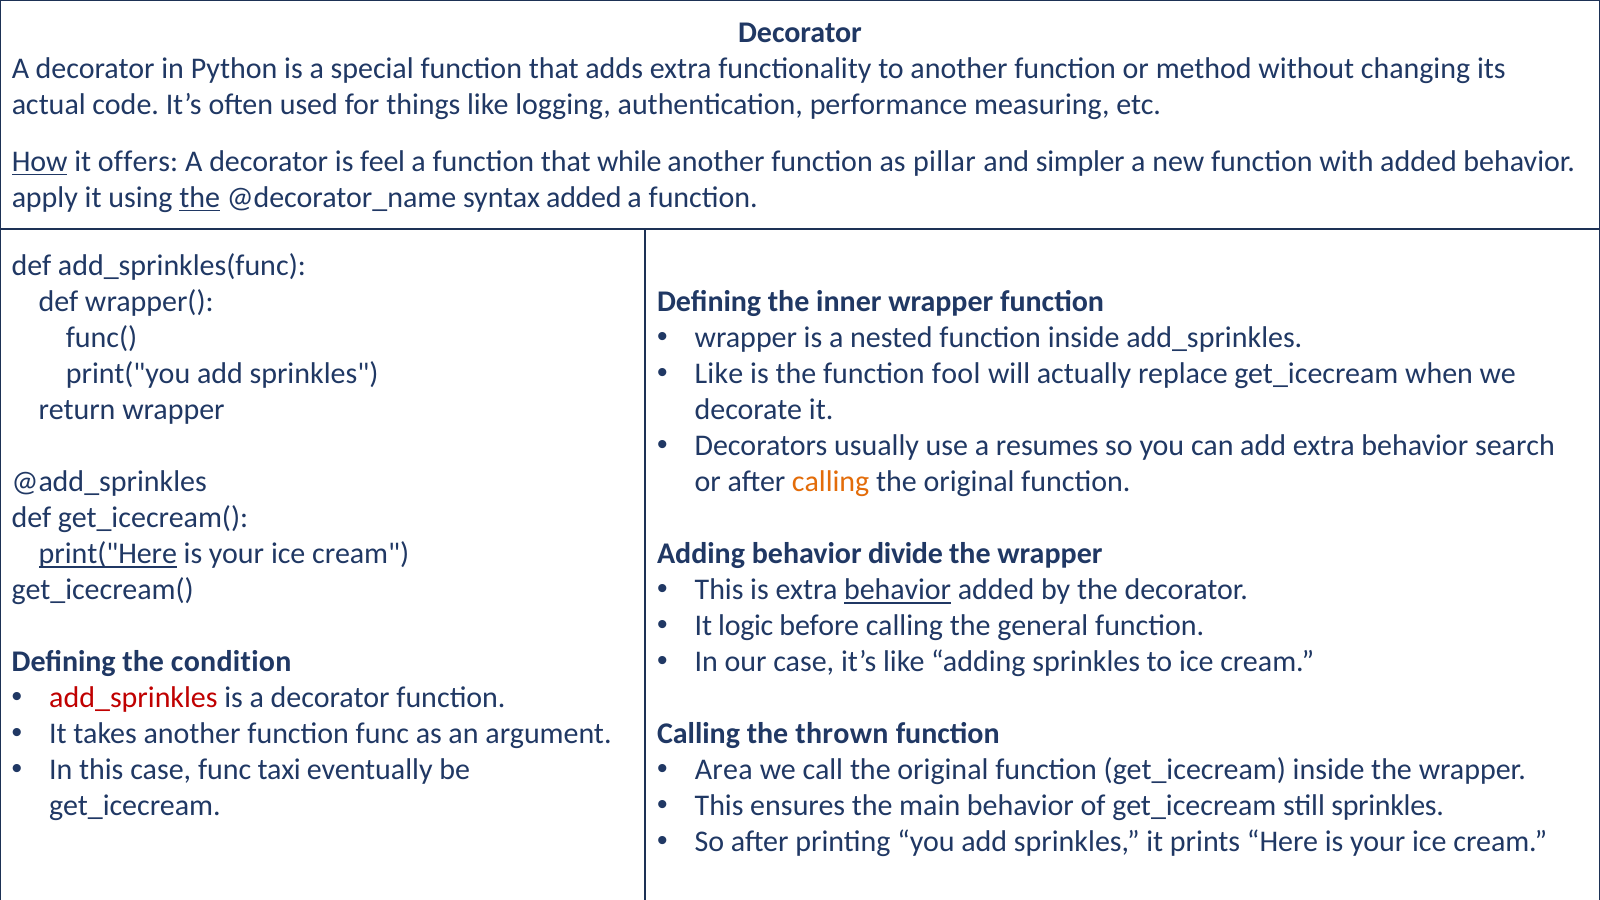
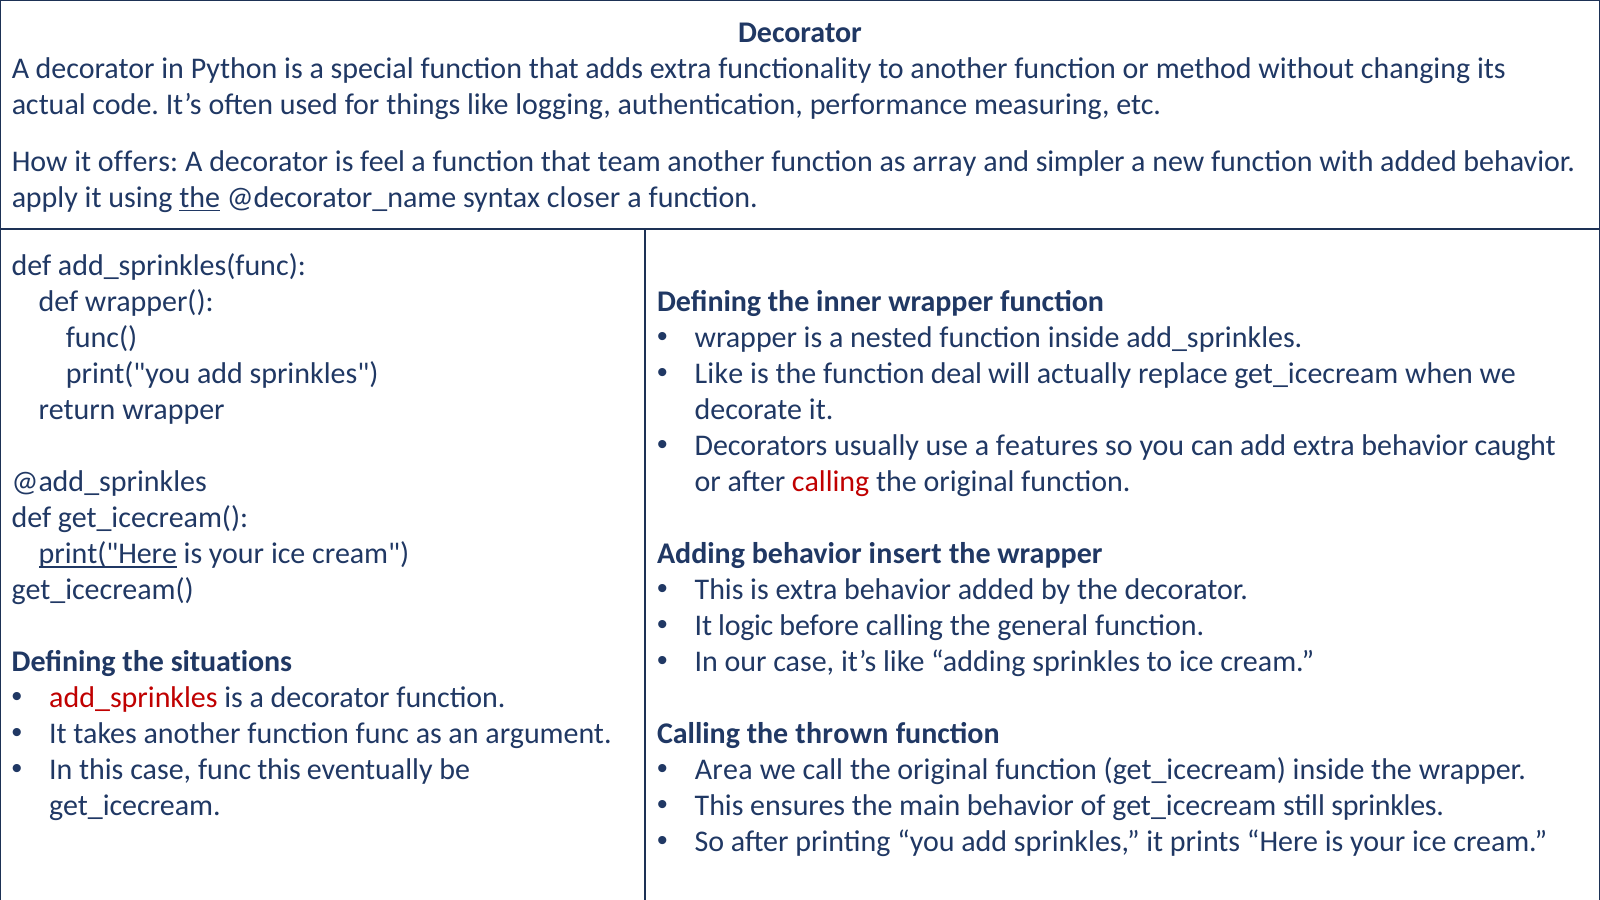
How underline: present -> none (40, 162)
while: while -> team (629, 162)
pillar: pillar -> array (944, 162)
syntax added: added -> closer (584, 198)
fool: fool -> deal (956, 374)
resumes: resumes -> features (1047, 446)
search: search -> caught (1515, 446)
calling colour: orange -> red (831, 482)
divide: divide -> insert (905, 554)
behavior underline: present -> none (898, 590)
condition: condition -> situations (231, 662)
func taxi: taxi -> this (279, 770)
